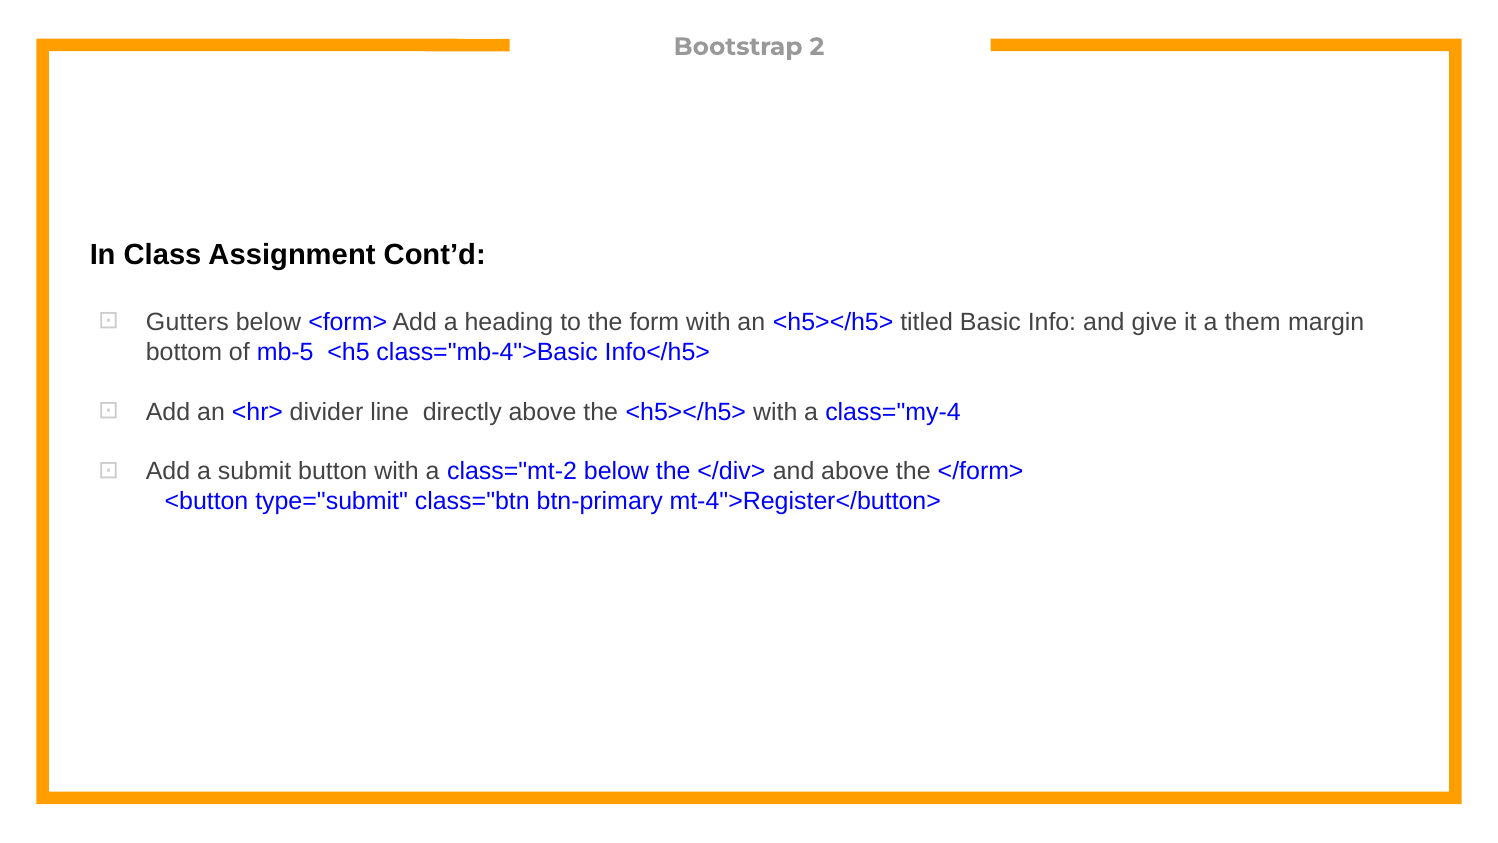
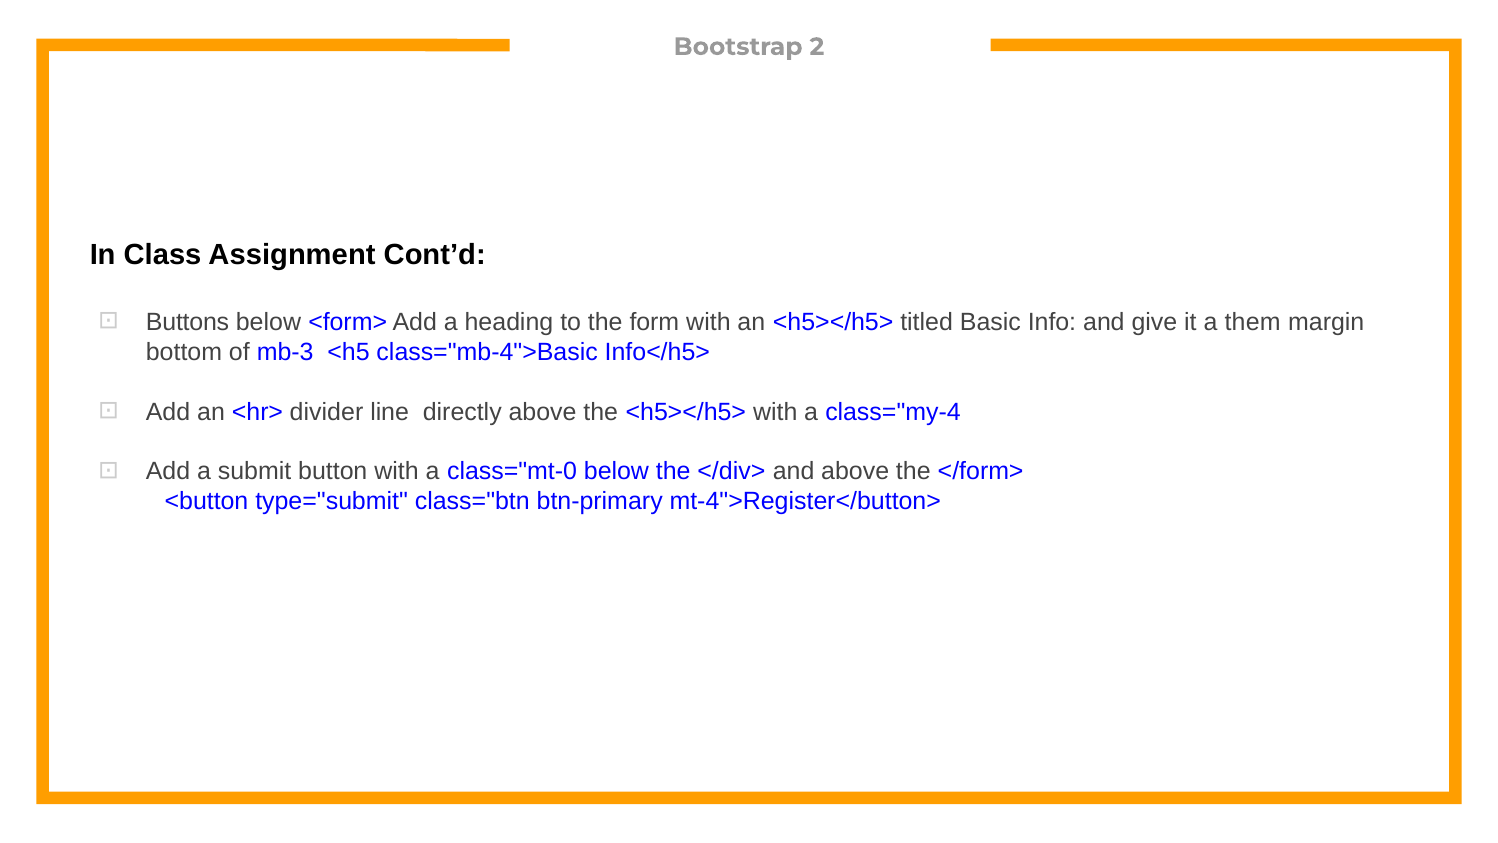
Gutters: Gutters -> Buttons (188, 322)
mb-5: mb-5 -> mb-3 (285, 352)
class="mt-2: class="mt-2 -> class="mt-0 (512, 472)
